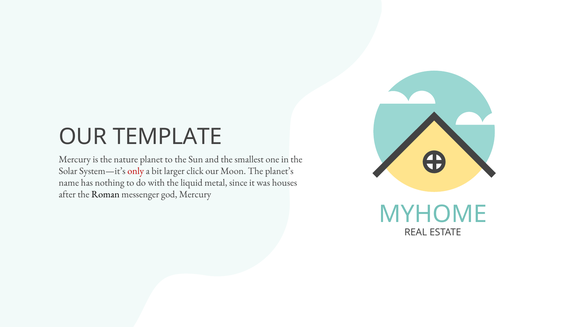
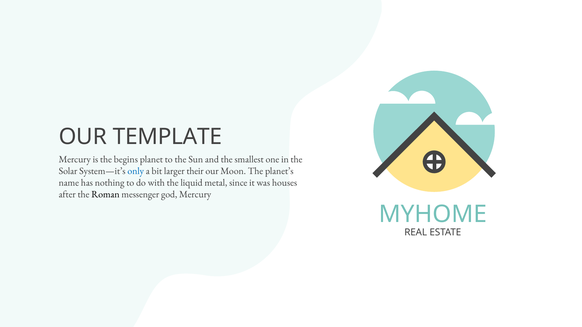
nature: nature -> begins (126, 160)
only colour: red -> blue (136, 171)
click: click -> their (195, 171)
